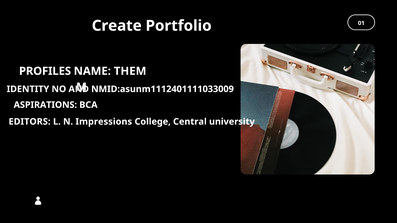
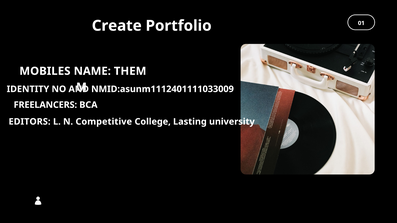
PROFILES: PROFILES -> MOBILES (45, 71)
ASPIRATIONS: ASPIRATIONS -> FREELANCERS (45, 105)
Impressions: Impressions -> Competitive (104, 122)
Central: Central -> Lasting (190, 122)
